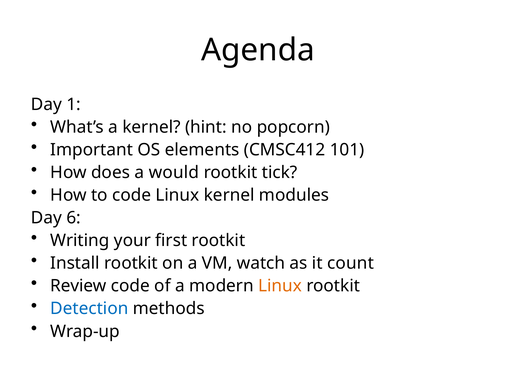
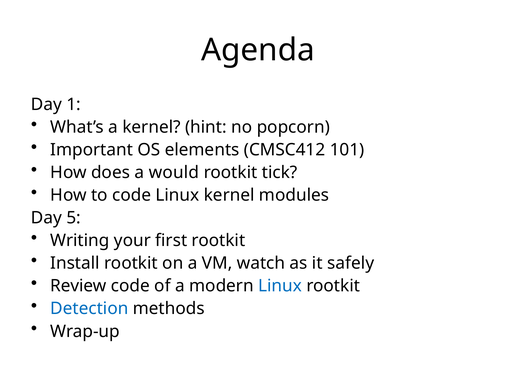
6: 6 -> 5 (74, 218)
count: count -> safely (351, 263)
Linux colour: orange -> blue (280, 286)
